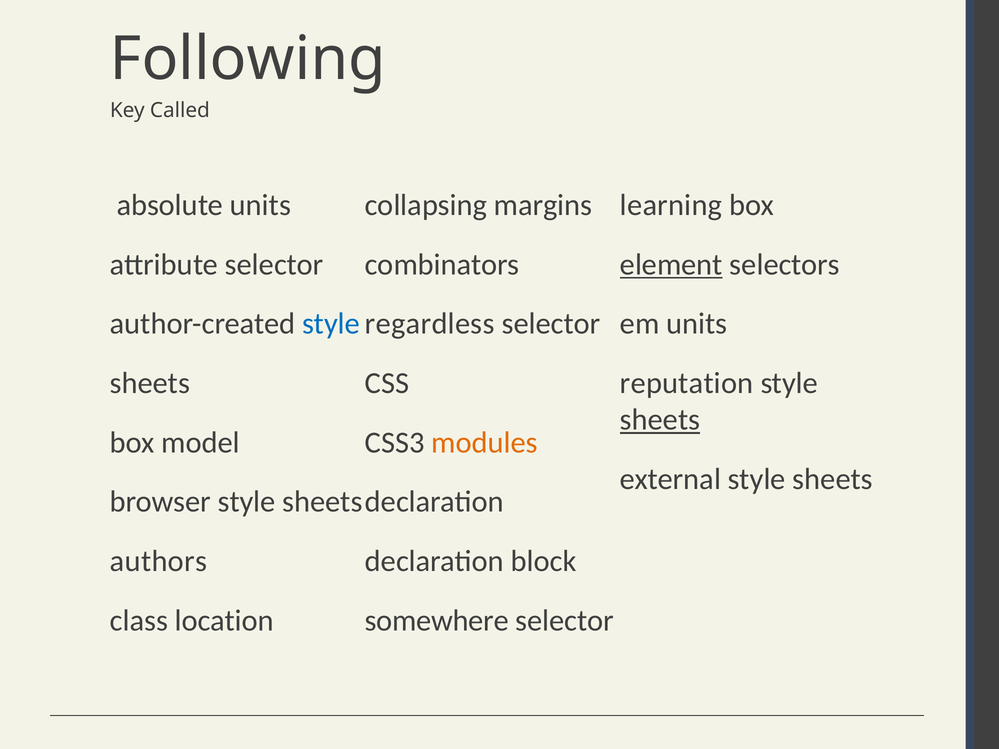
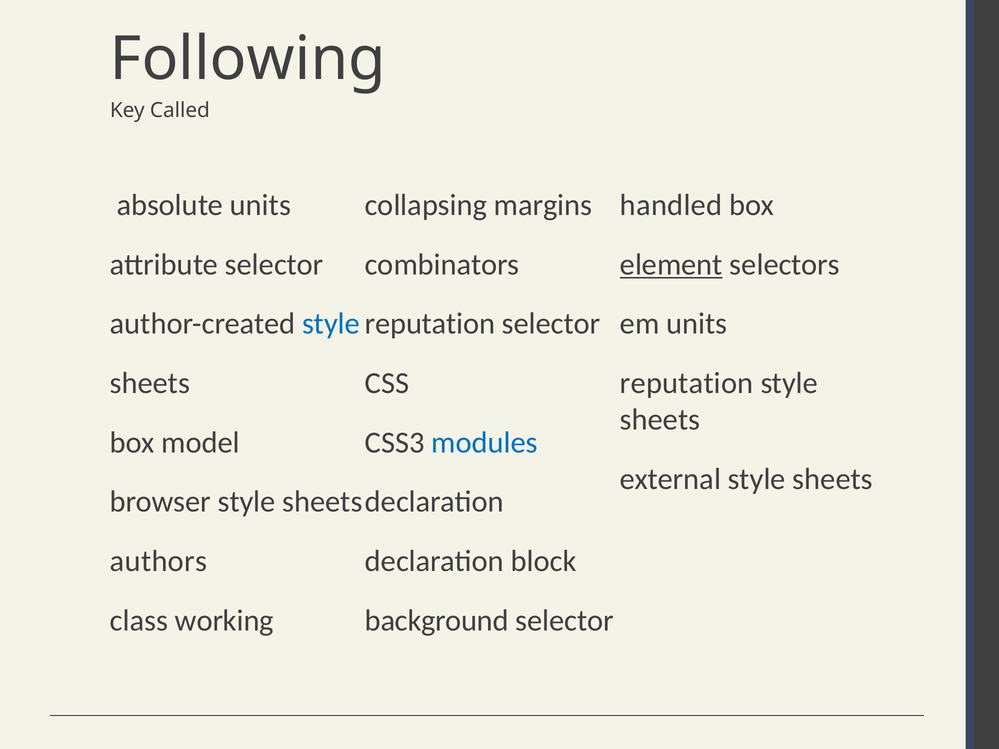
learning: learning -> handled (671, 205)
regardless: regardless -> reputation (430, 324)
sheets underline: present -> none (660, 420)
modules colour: orange -> blue (485, 443)
location: location -> working (224, 621)
somewhere: somewhere -> background (437, 621)
